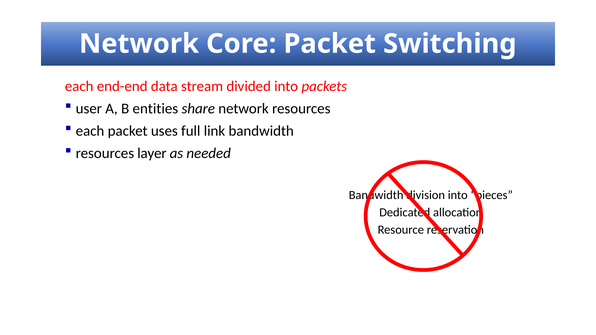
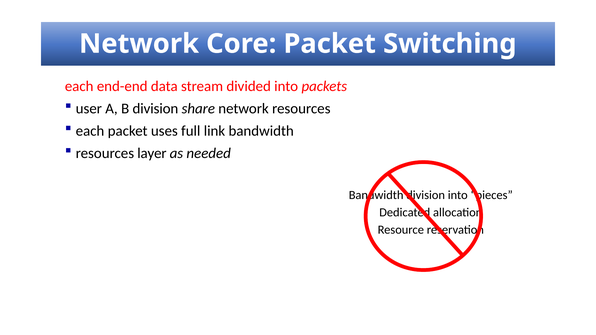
B entities: entities -> division (155, 109)
